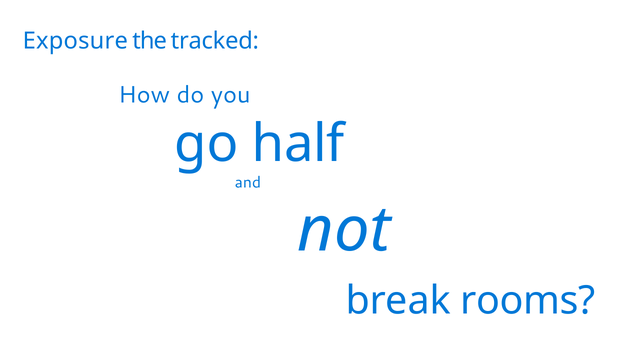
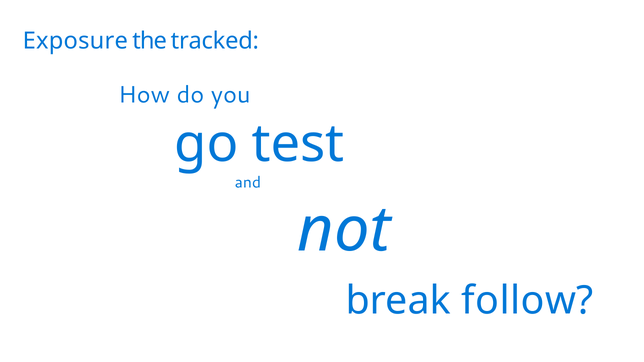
half: half -> test (298, 144)
rooms: rooms -> follow (528, 301)
